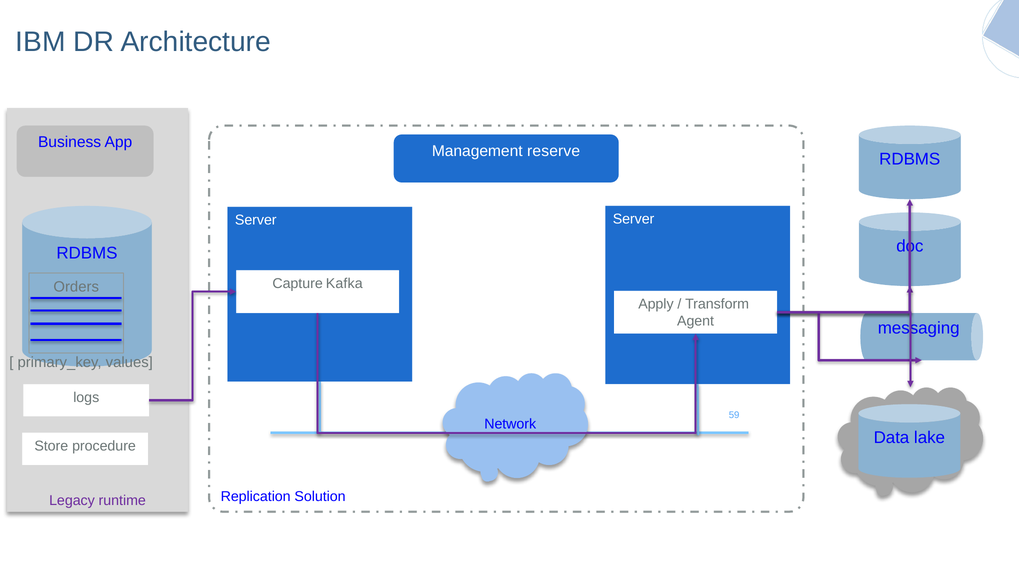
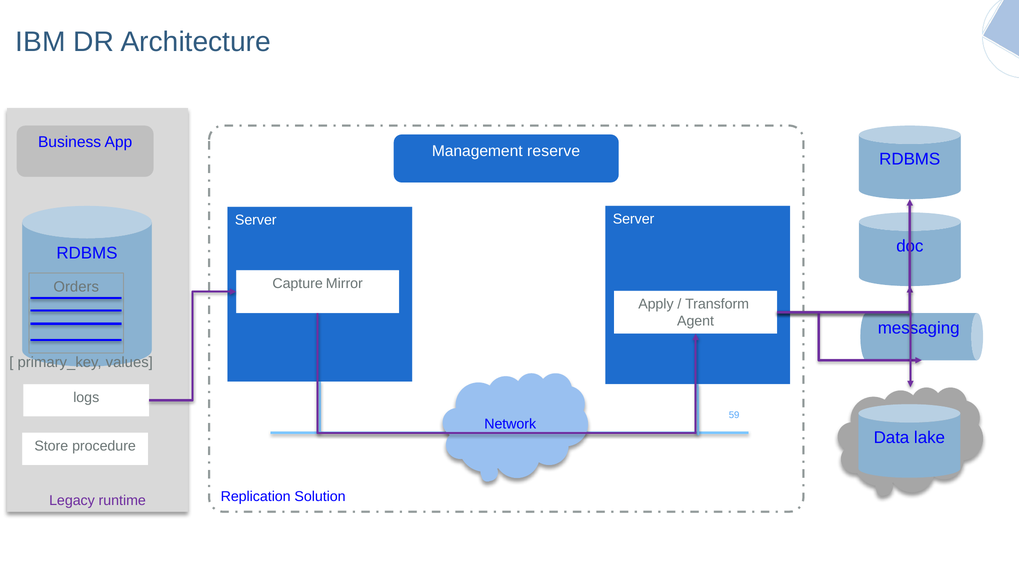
Kafka: Kafka -> Mirror (344, 284)
